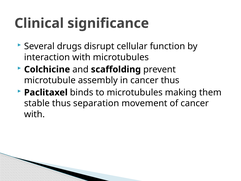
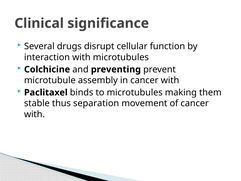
scaffolding: scaffolding -> preventing (116, 69)
in cancer thus: thus -> with (170, 80)
